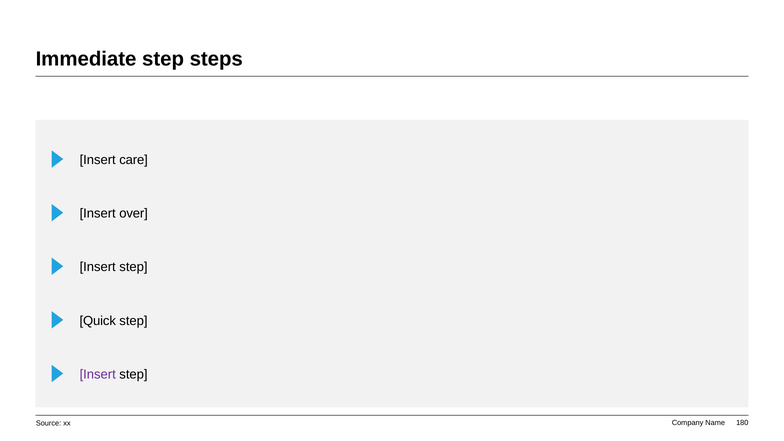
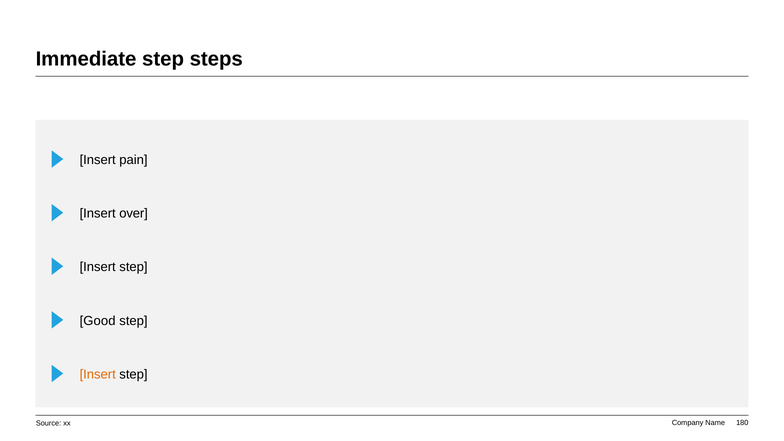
care: care -> pain (133, 160)
Quick: Quick -> Good (98, 321)
Insert colour: purple -> orange (98, 374)
